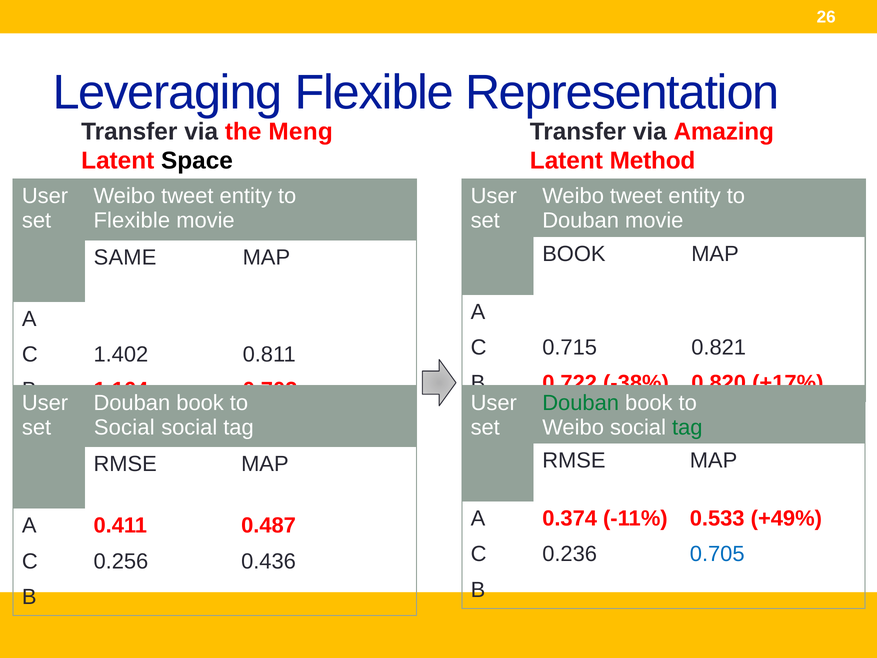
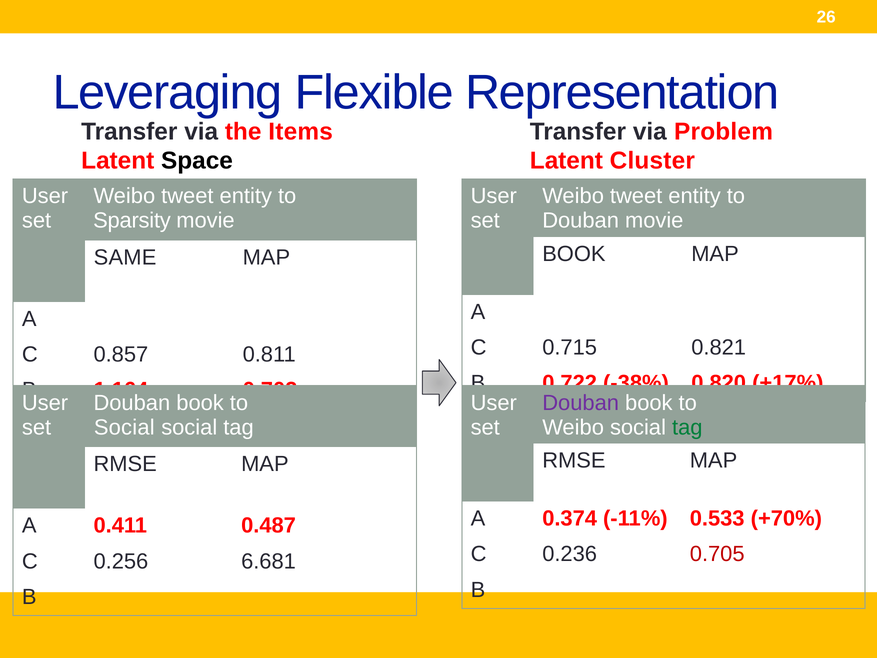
Meng: Meng -> Items (301, 132)
Amazing: Amazing -> Problem (724, 132)
Method: Method -> Cluster (652, 161)
Flexible: Flexible -> Sparsity (132, 220)
1.402: 1.402 -> 0.857 (121, 354)
Douban colour: green -> purple (581, 403)
+49%: +49% -> +70% (786, 518)
0.705 colour: blue -> red (717, 554)
0.436: 0.436 -> 6.681 (269, 561)
